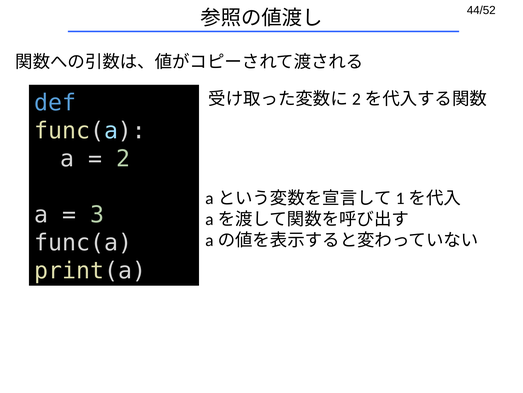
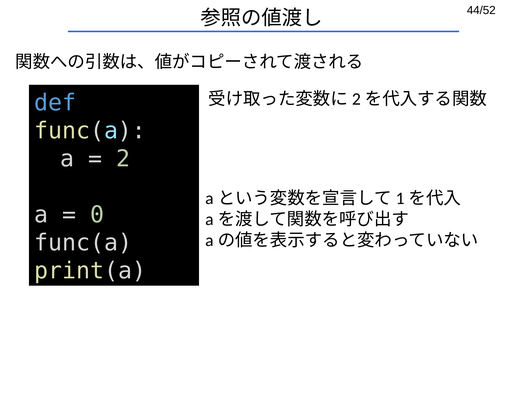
3: 3 -> 0 (97, 214)
